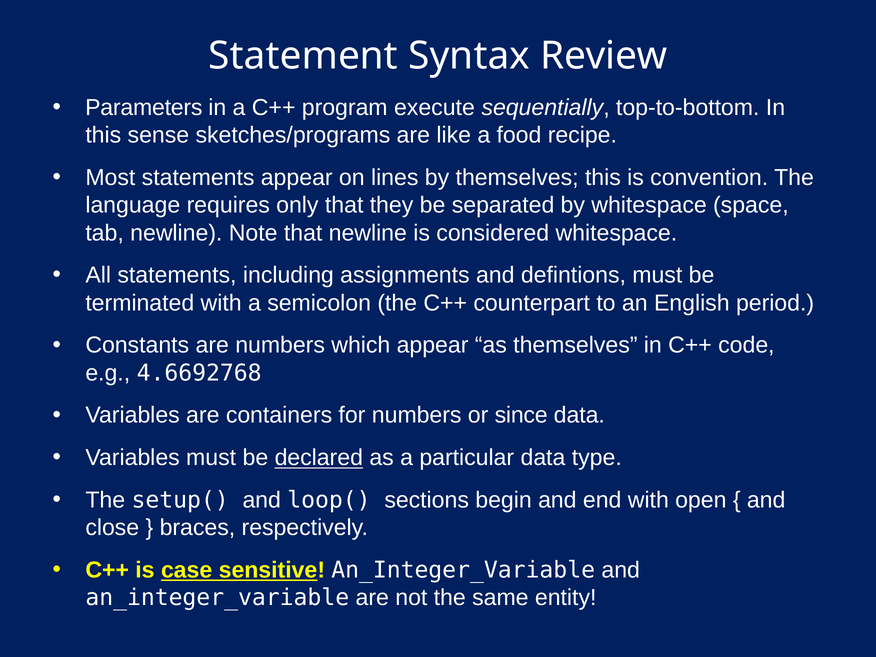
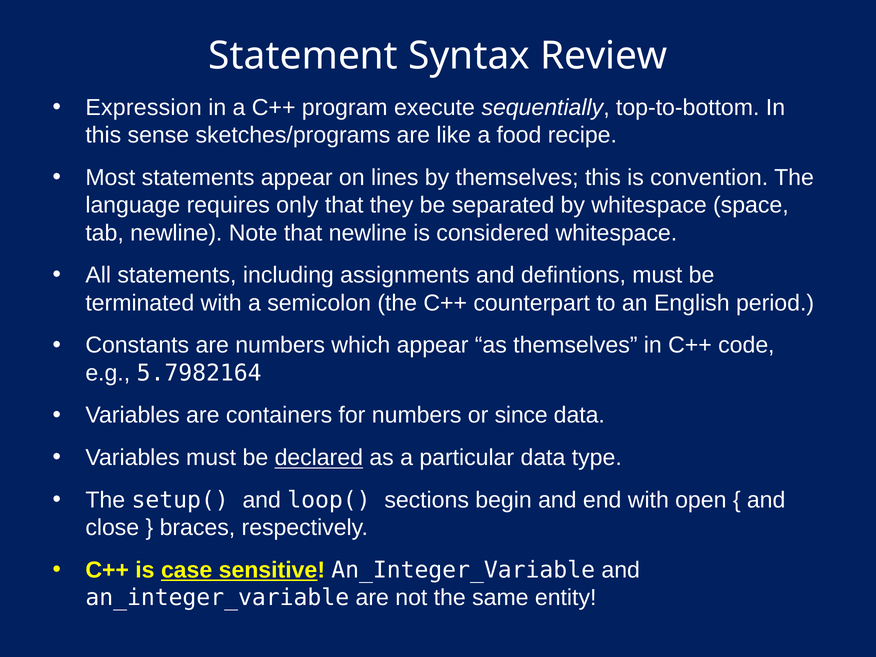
Parameters: Parameters -> Expression (144, 107)
4.6692768: 4.6692768 -> 5.7982164 (199, 373)
